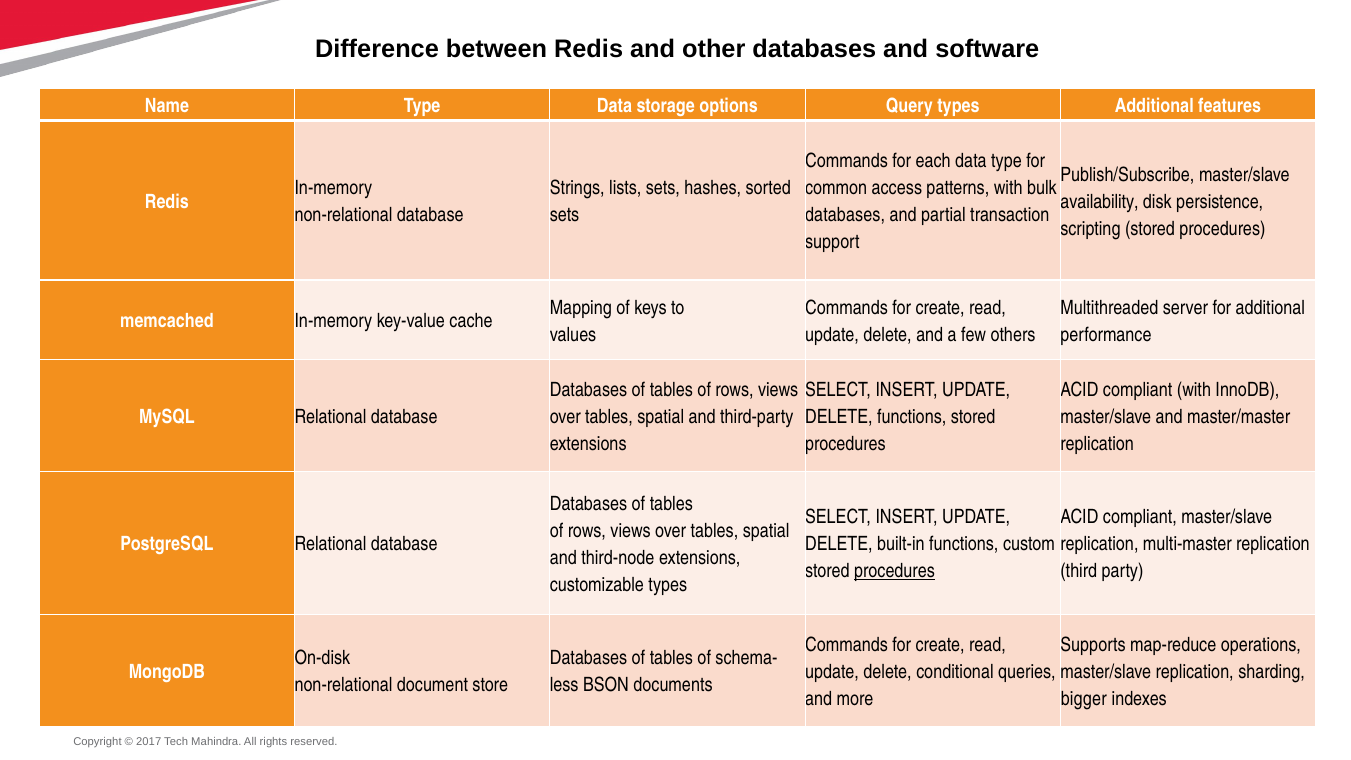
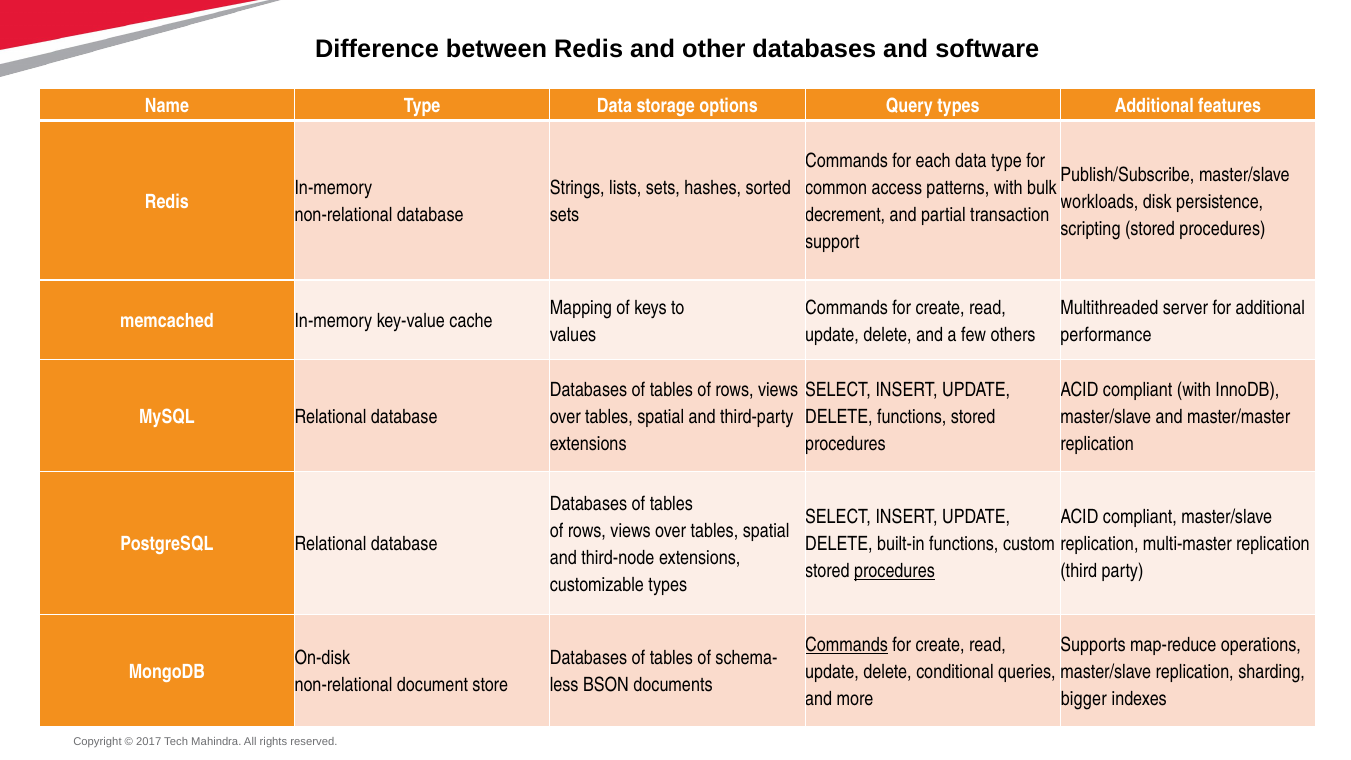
availability: availability -> workloads (1099, 202)
databases: databases -> decrement (845, 215)
Commands underline: none -> present (847, 645)
